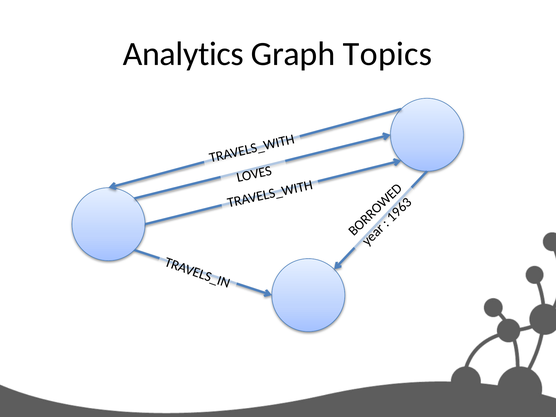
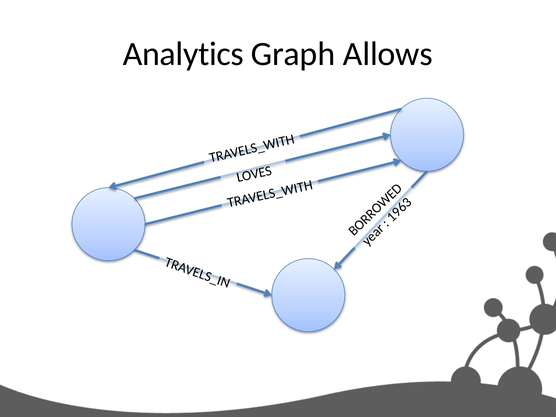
Topics: Topics -> Allows (388, 54)
